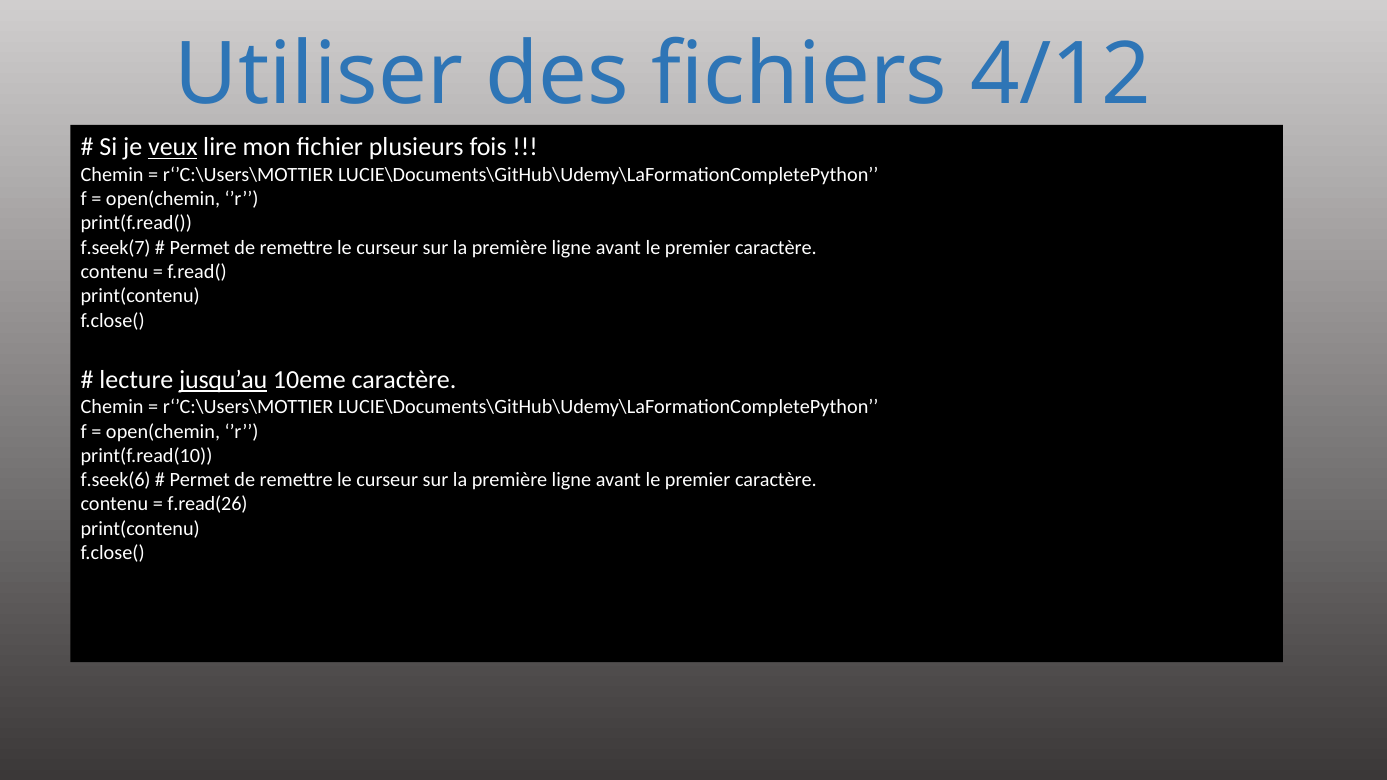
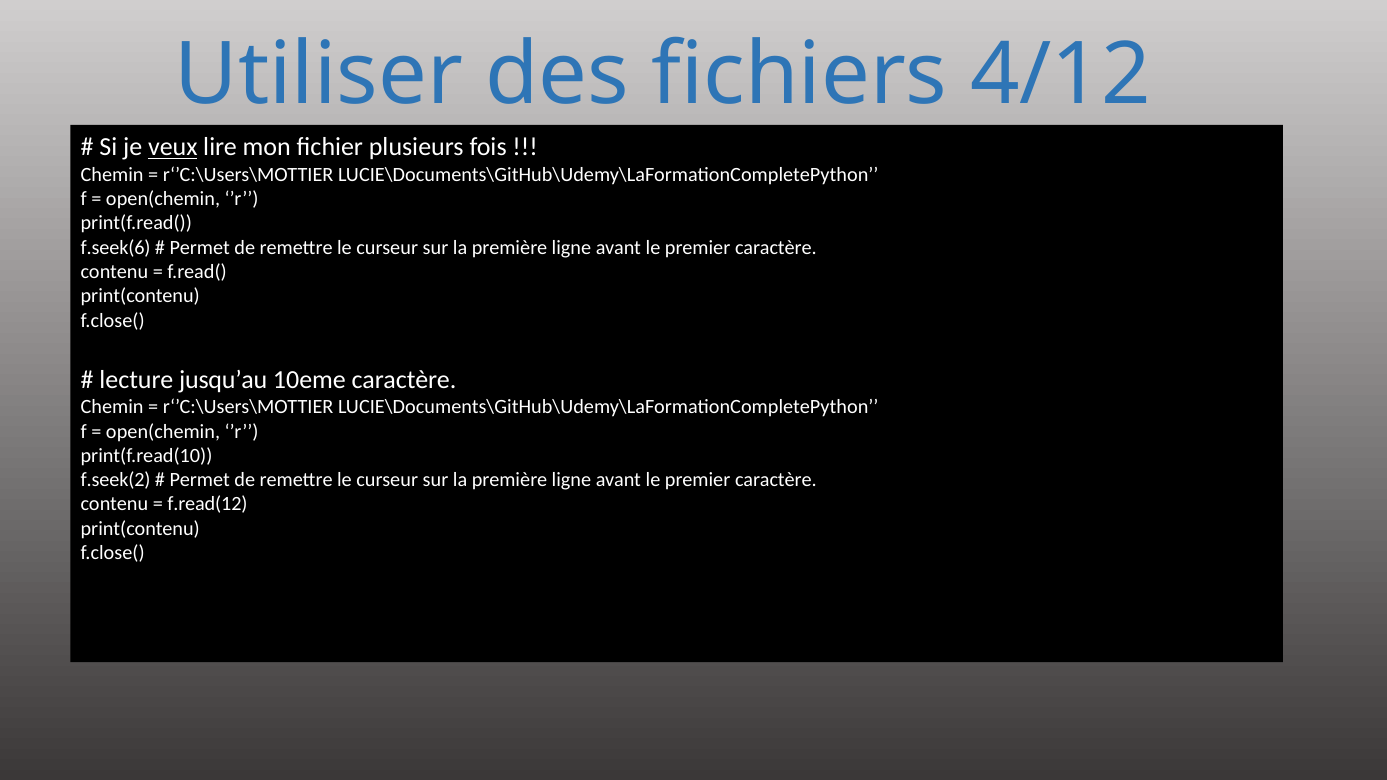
f.seek(7: f.seek(7 -> f.seek(6 (116, 248)
jusqu’au underline: present -> none (223, 380)
f.seek(6: f.seek(6 -> f.seek(2 (116, 480)
f.read(26: f.read(26 -> f.read(12 (207, 504)
